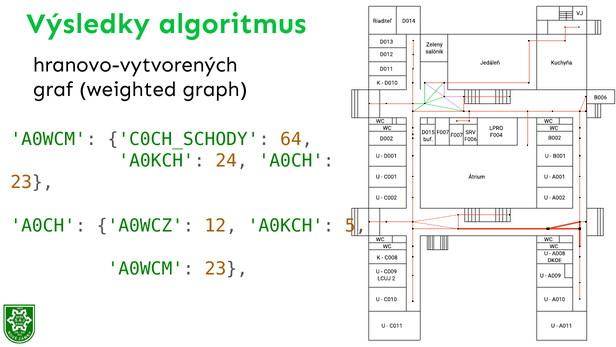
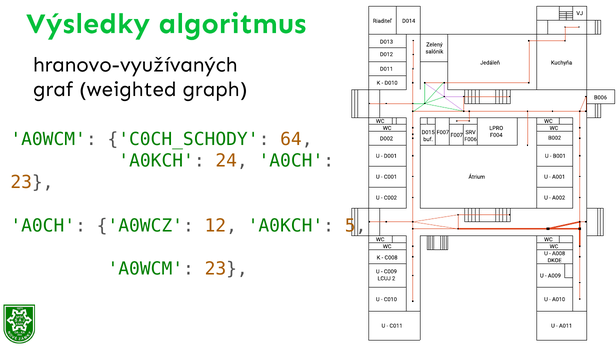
hranovo-vytvorených: hranovo-vytvorených -> hranovo-využívaných (135, 65)
